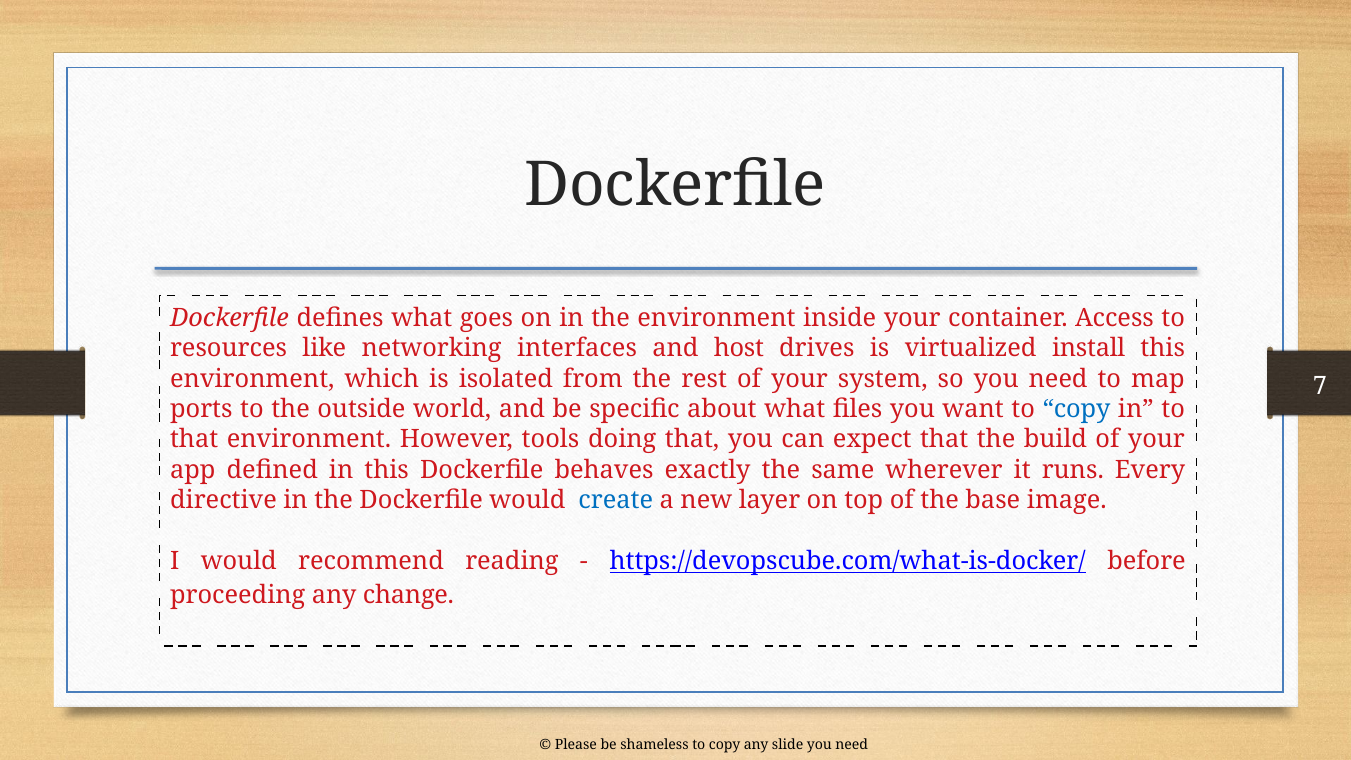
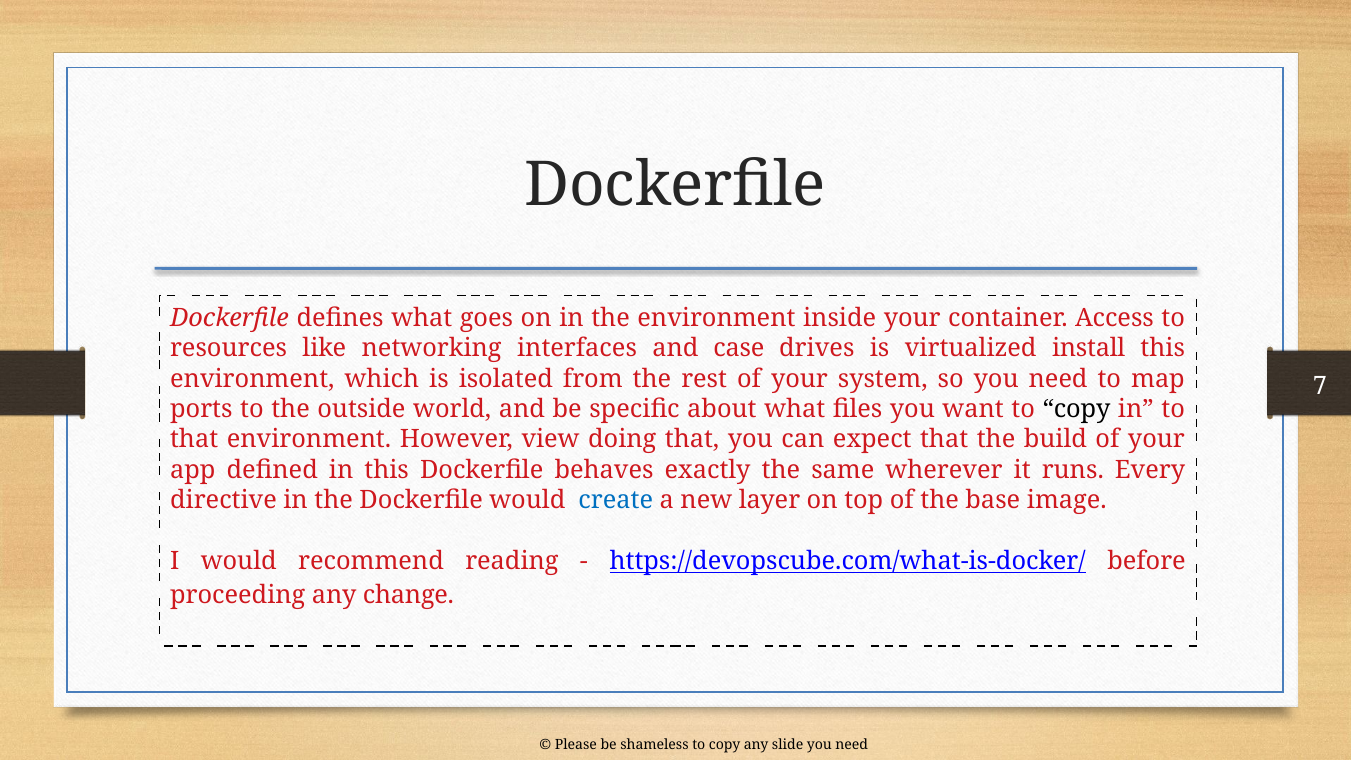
host: host -> case (739, 348)
copy colour: blue -> black (1076, 409)
tools: tools -> view (551, 439)
